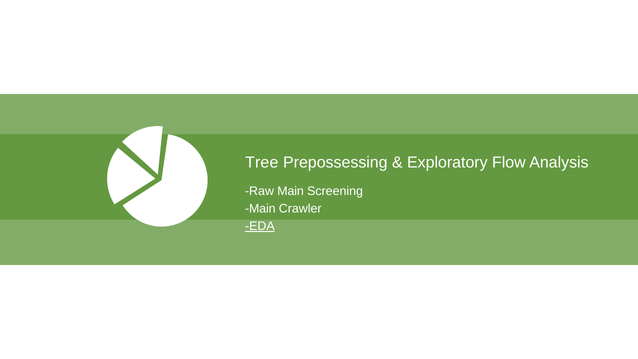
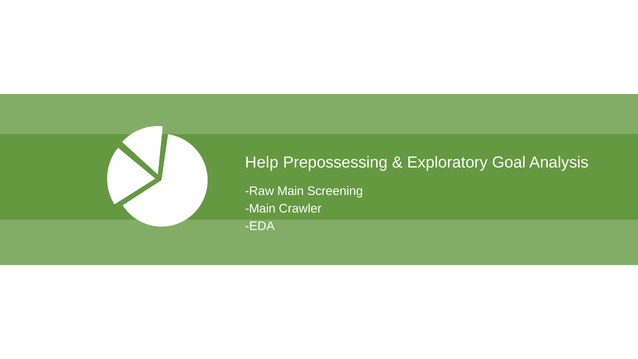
Tree: Tree -> Help (262, 162)
Flow: Flow -> Goal (509, 162)
EDA underline: present -> none (260, 226)
